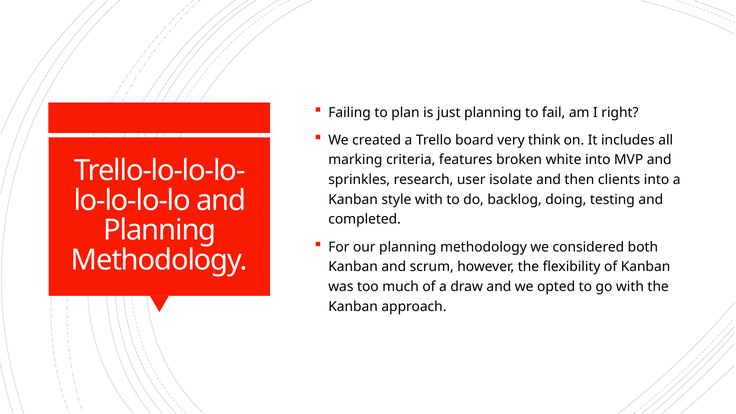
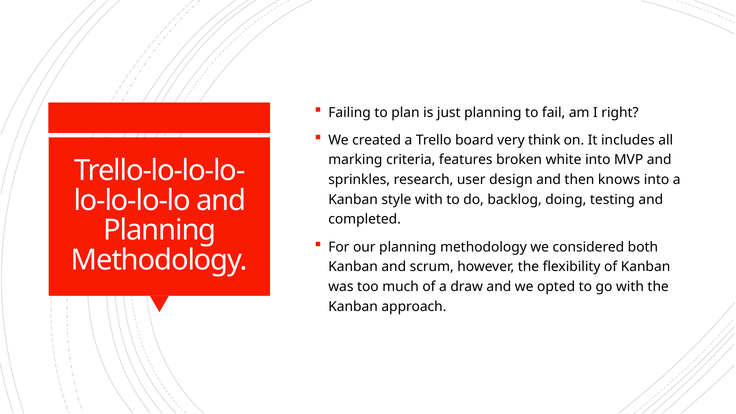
isolate: isolate -> design (511, 180)
clients: clients -> knows (619, 180)
